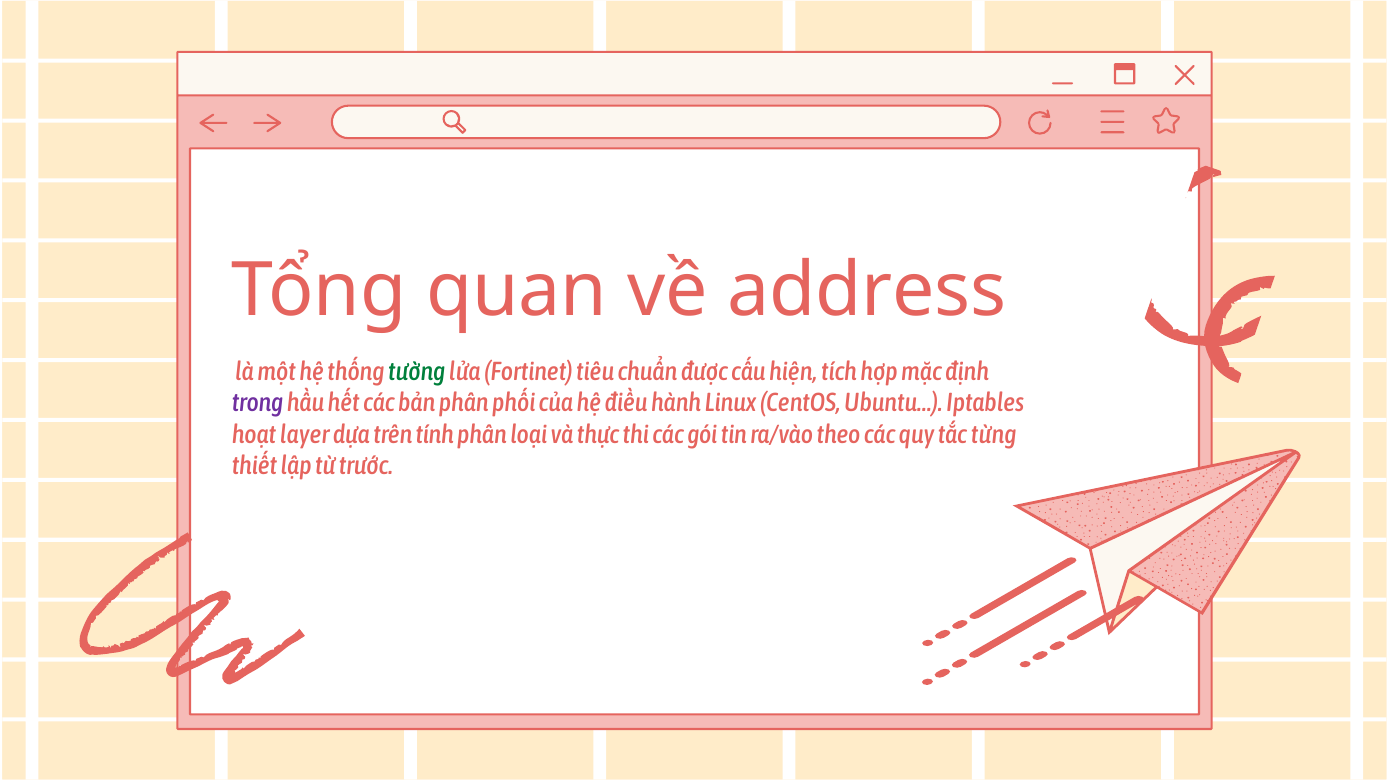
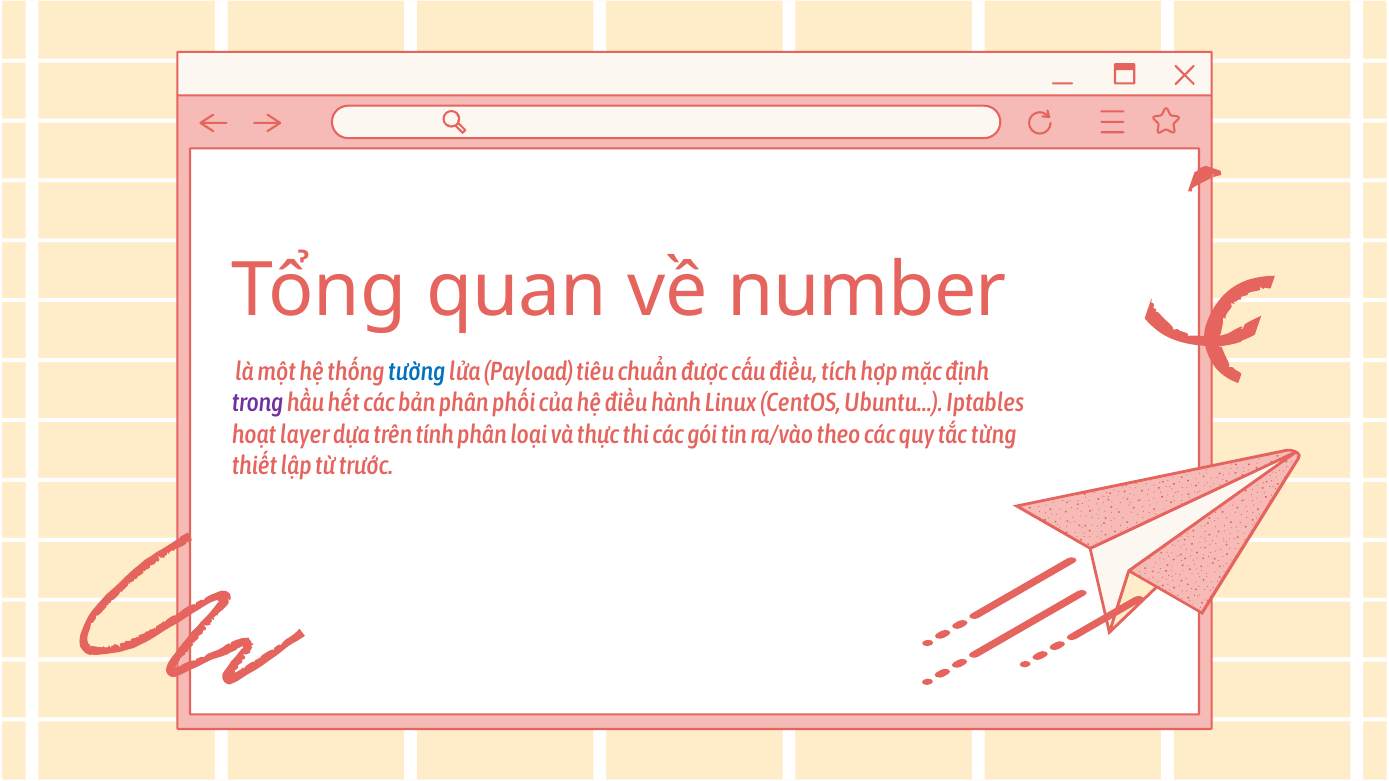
address: address -> number (867, 291)
tường colour: green -> blue (417, 372)
Fortinet: Fortinet -> Payload (528, 372)
cấu hiện: hiện -> điều (793, 372)
